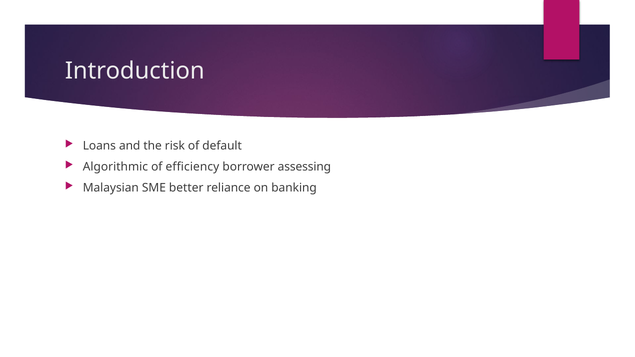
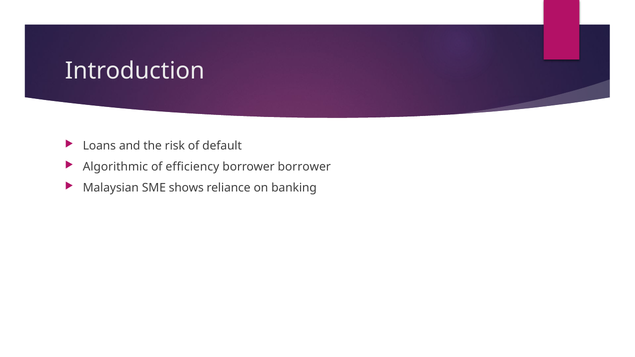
borrower assessing: assessing -> borrower (304, 167)
better: better -> shows (186, 188)
